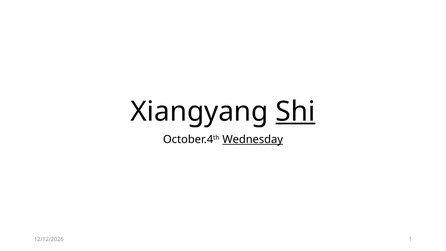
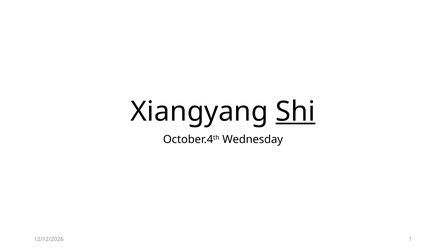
Wednesday underline: present -> none (253, 139)
